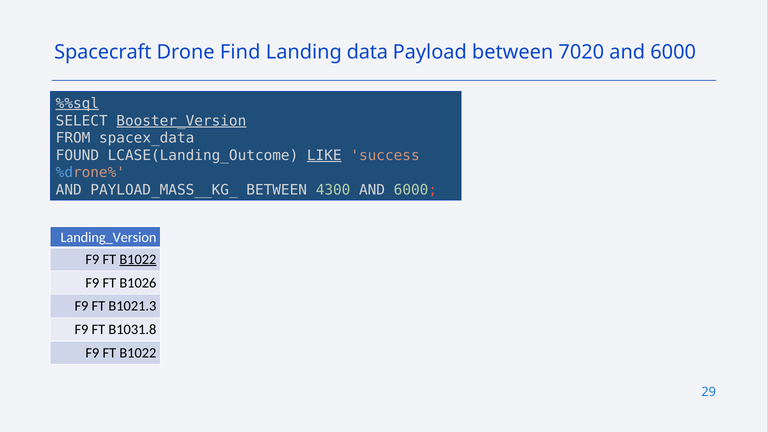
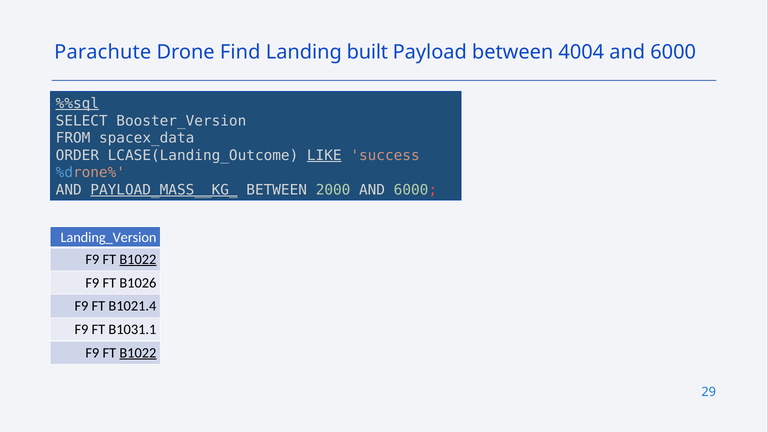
Spacecraft: Spacecraft -> Parachute (103, 52)
data: data -> built (367, 52)
7020: 7020 -> 4004 (581, 52)
Booster_Version underline: present -> none (181, 121)
FOUND: FOUND -> ORDER (77, 155)
PAYLOAD_MASS__KG_ underline: none -> present (164, 190)
4300: 4300 -> 2000 (333, 190)
B1021.3: B1021.3 -> B1021.4 (132, 306)
B1031.8: B1031.8 -> B1031.1 (132, 329)
B1022 underline: none -> present (138, 353)
